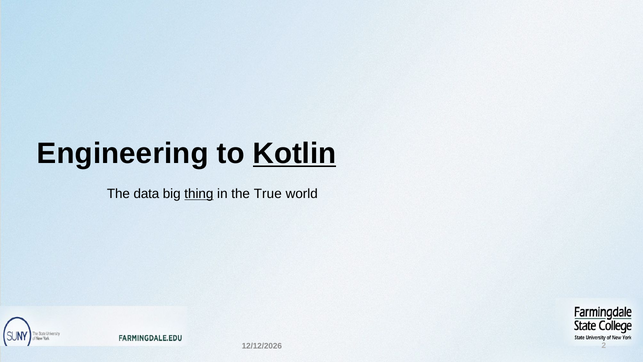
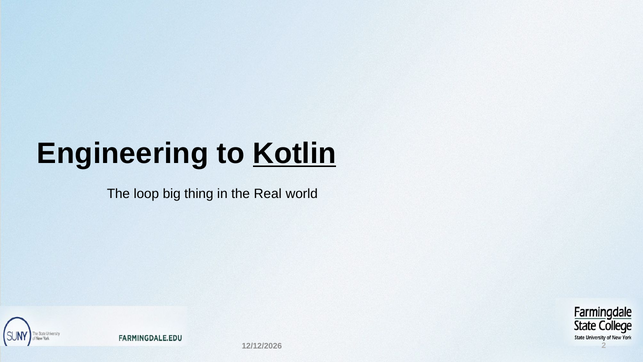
data: data -> loop (146, 194)
thing underline: present -> none (199, 194)
True: True -> Real (268, 194)
